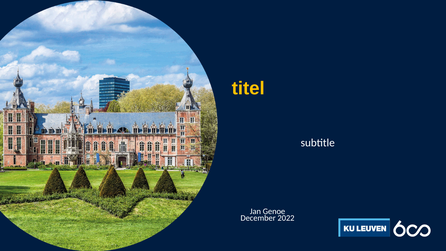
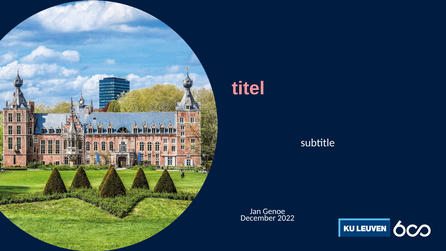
titel colour: yellow -> pink (248, 88)
